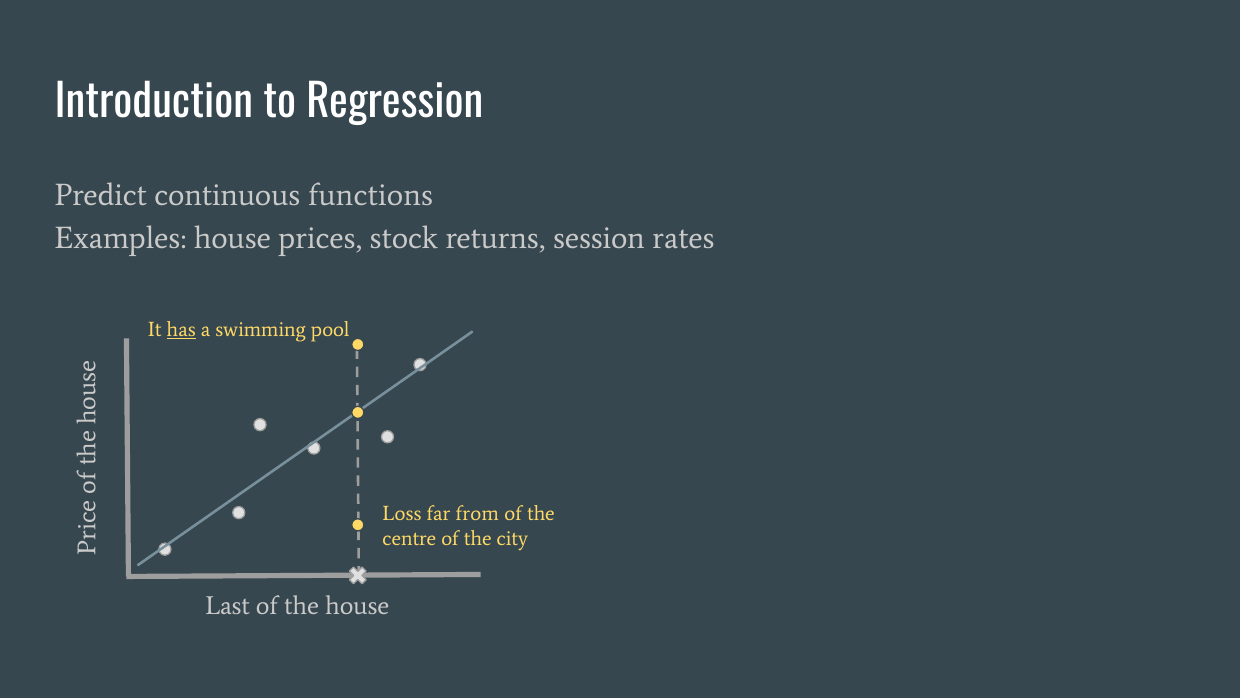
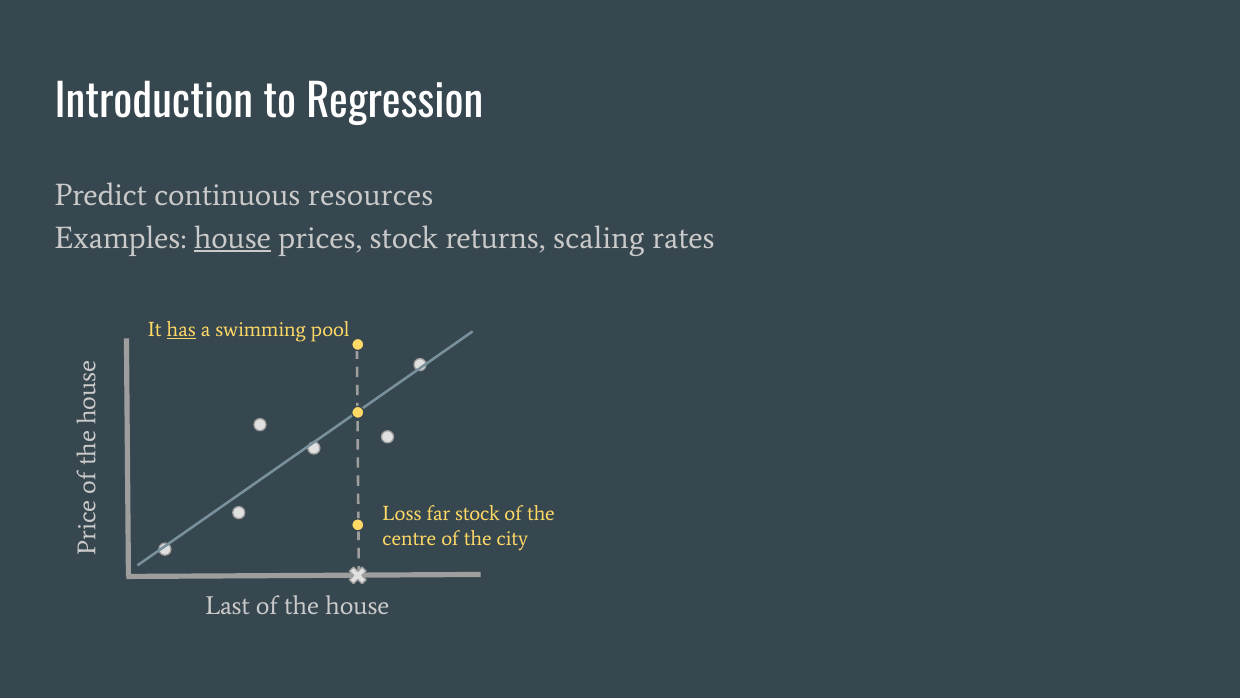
functions: functions -> resources (371, 195)
house underline: none -> present (232, 238)
session: session -> scaling (599, 238)
far from: from -> stock (477, 513)
